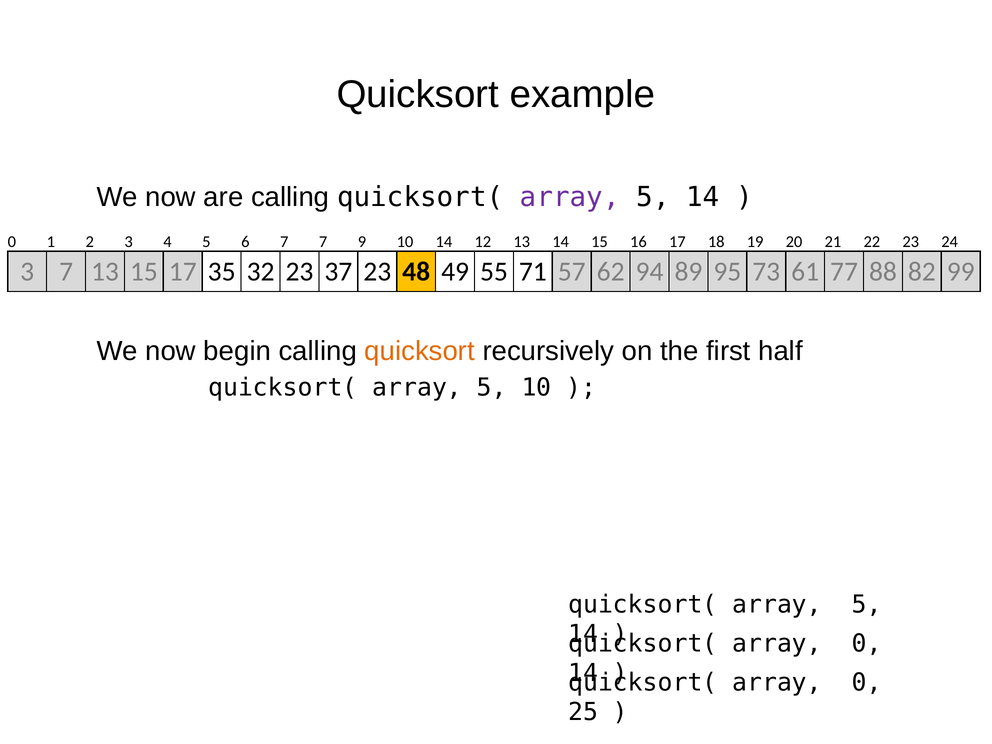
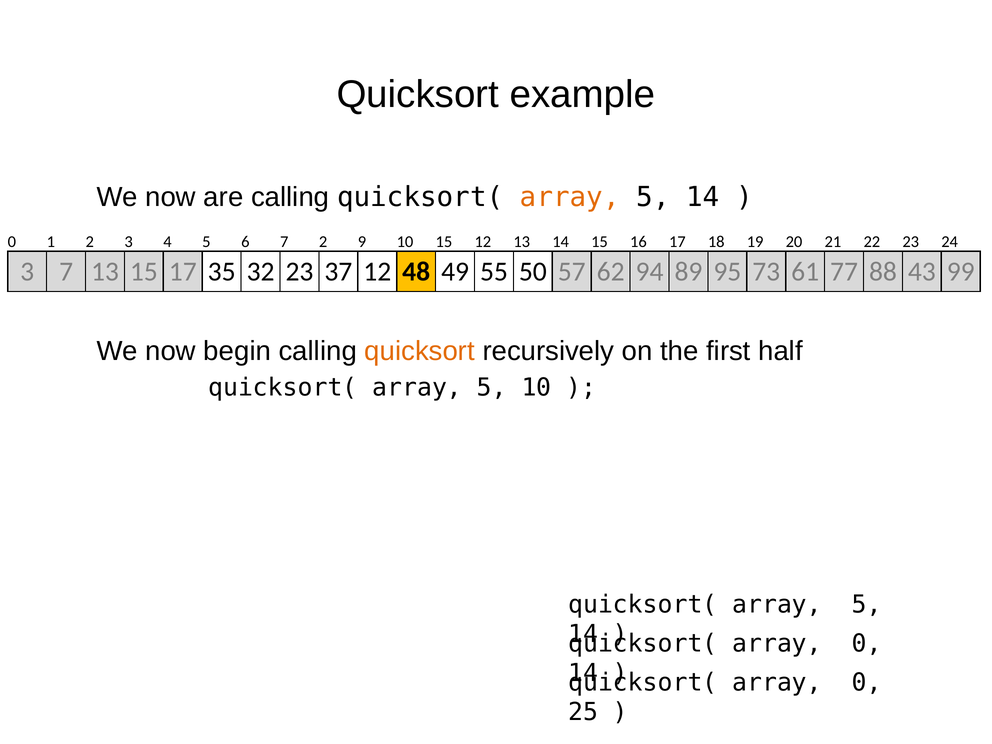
array colour: purple -> orange (570, 197)
7 7: 7 -> 2 (323, 242)
10 14: 14 -> 15 (444, 242)
37 23: 23 -> 12 (377, 272)
71: 71 -> 50 (533, 272)
82: 82 -> 43 (922, 272)
